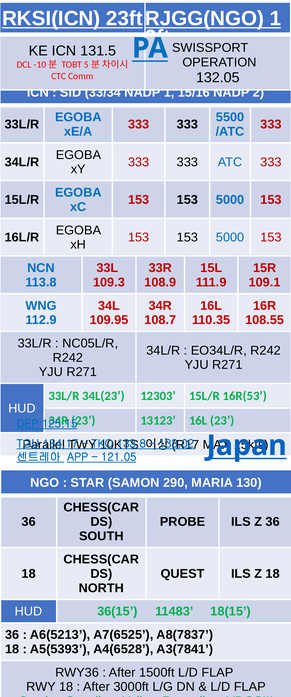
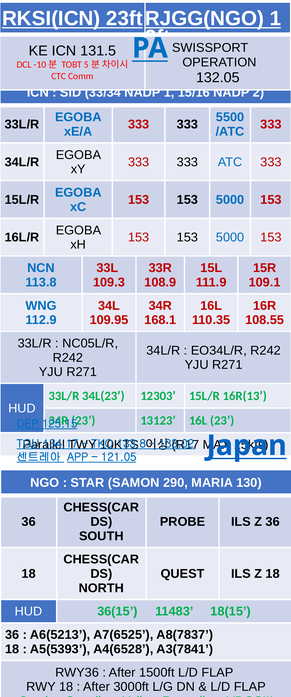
108.7: 108.7 -> 168.1 (160, 320)
16R(53: 16R(53 -> 16R(13 (245, 395)
